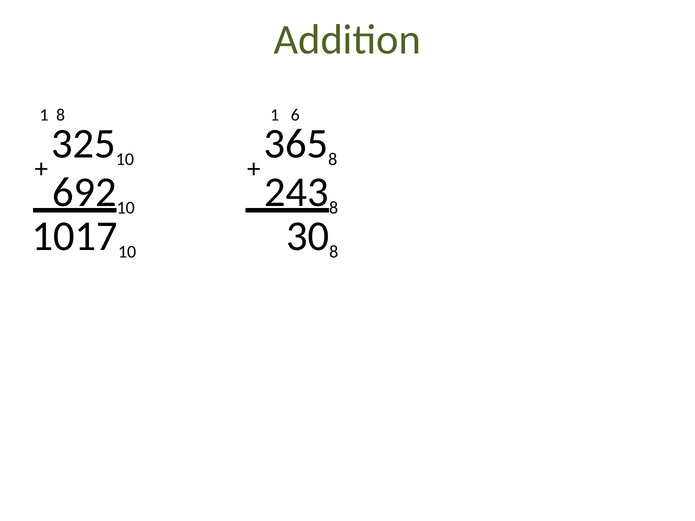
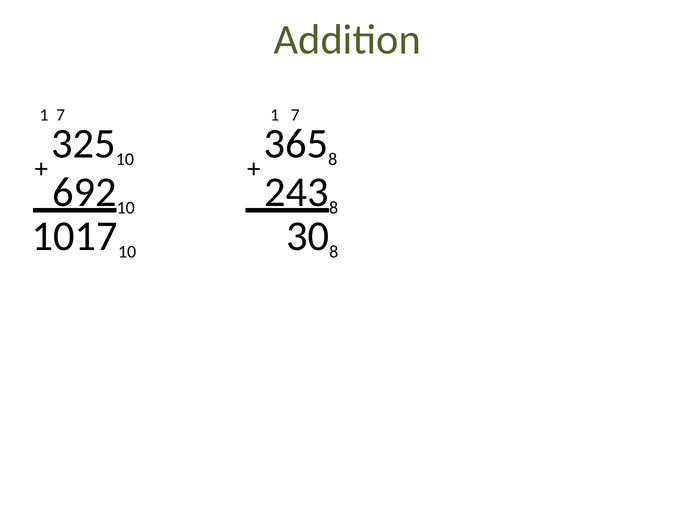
8: 8 -> 7 (61, 115)
6: 6 -> 7 (295, 115)
